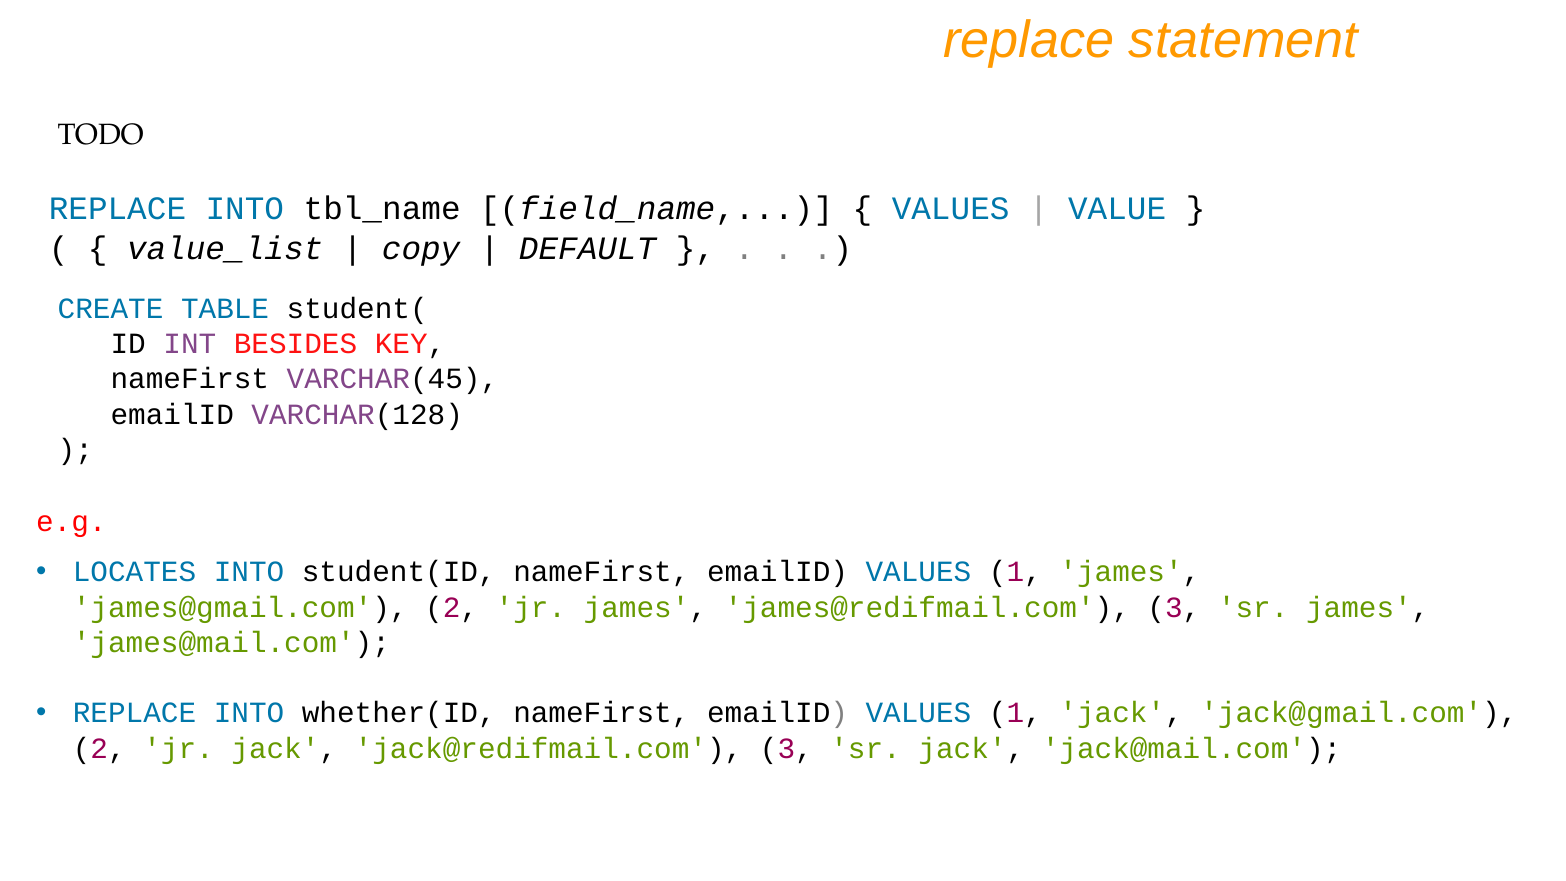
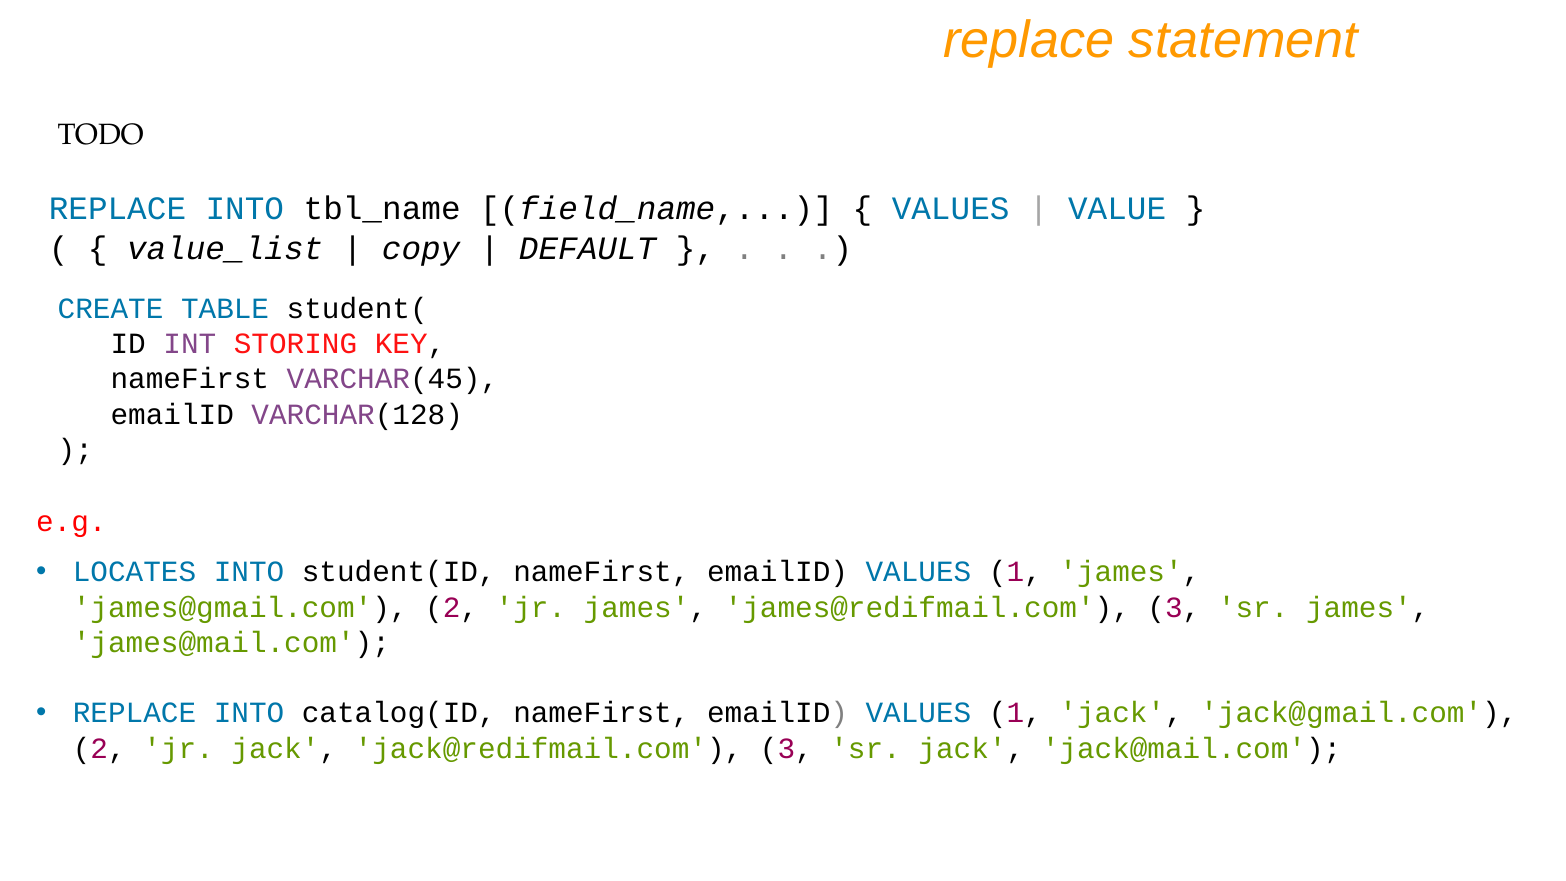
BESIDES: BESIDES -> STORING (296, 344)
whether(ID: whether(ID -> catalog(ID (399, 713)
